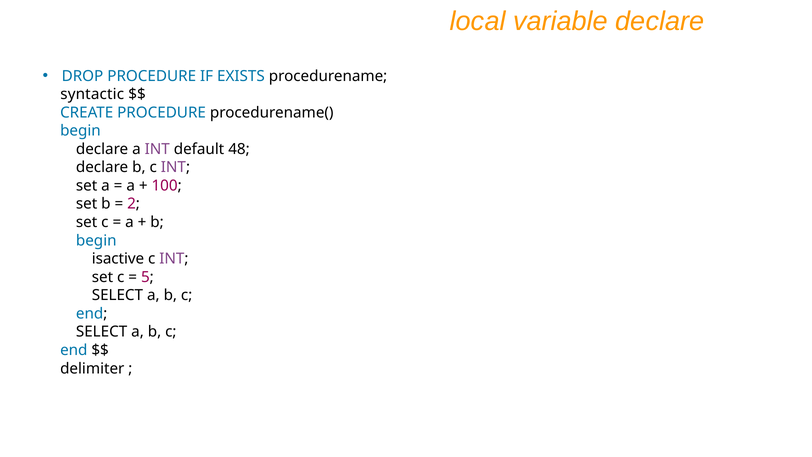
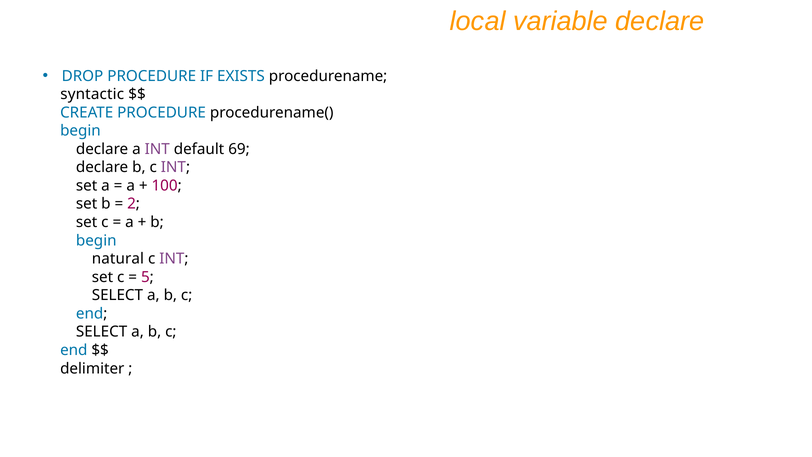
48: 48 -> 69 (239, 149)
isactive: isactive -> natural (118, 259)
